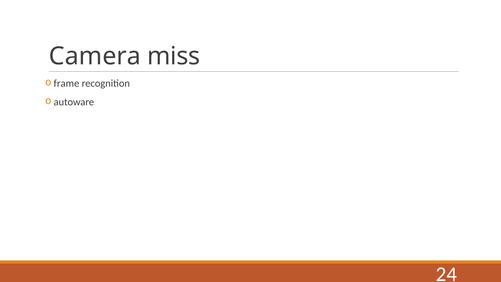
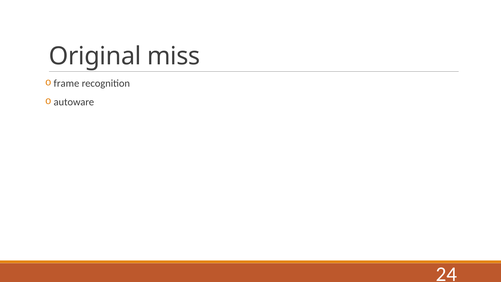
Camera: Camera -> Original (95, 56)
